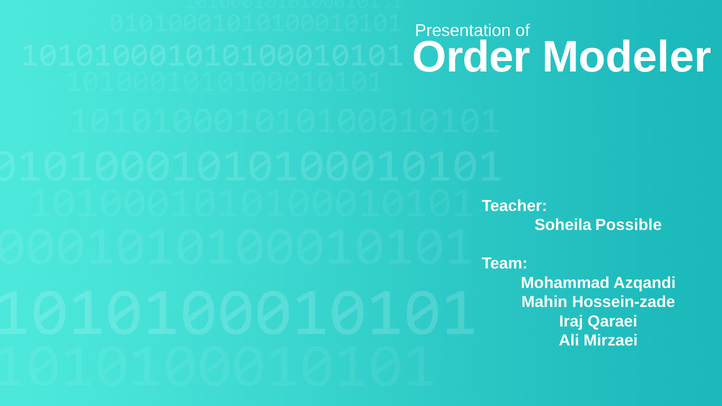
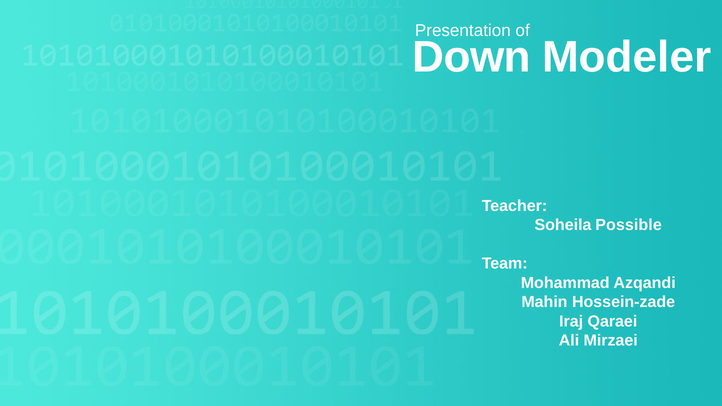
Order: Order -> Down (471, 57)
